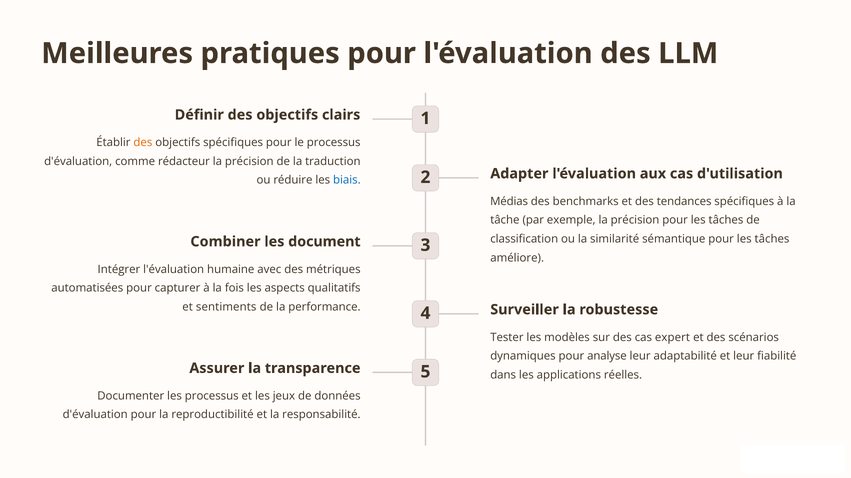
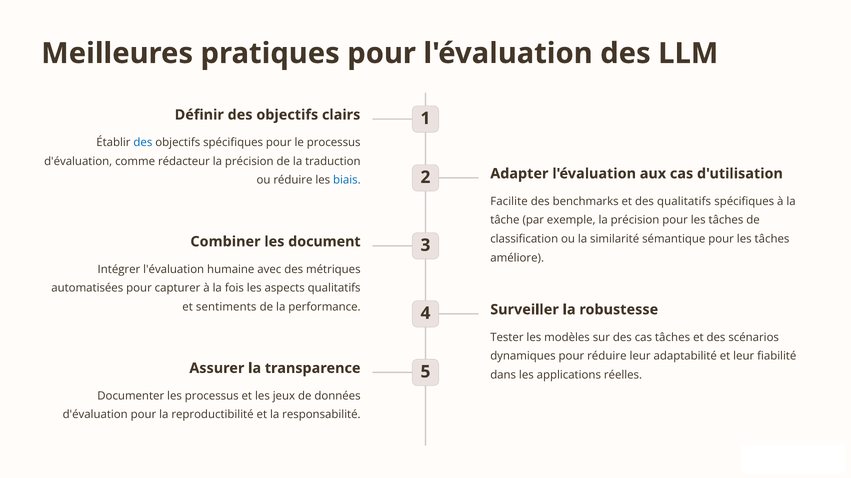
des colour: orange -> blue (143, 143)
Médias: Médias -> Facilite (509, 202)
des tendances: tendances -> qualitatifs (684, 202)
cas expert: expert -> tâches (673, 338)
pour analyse: analyse -> réduire (607, 357)
